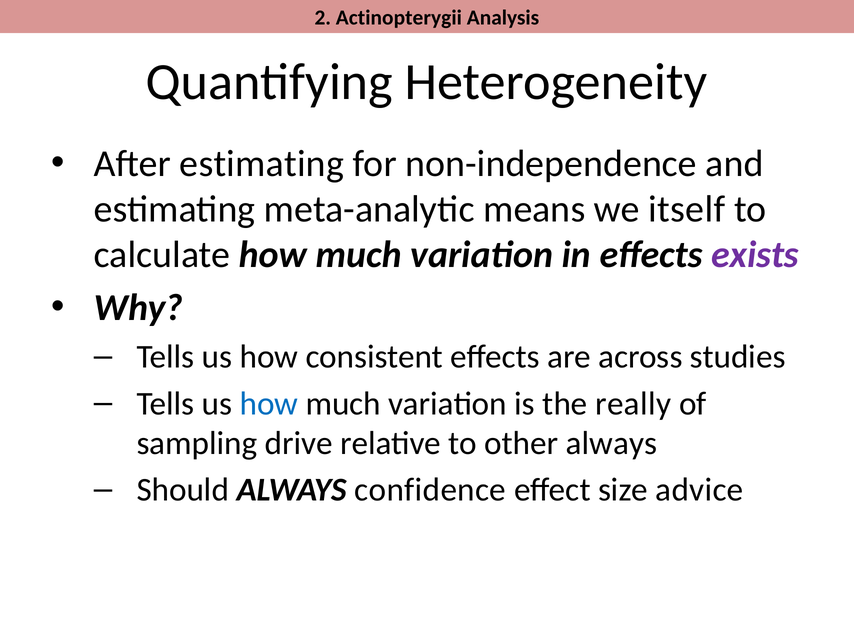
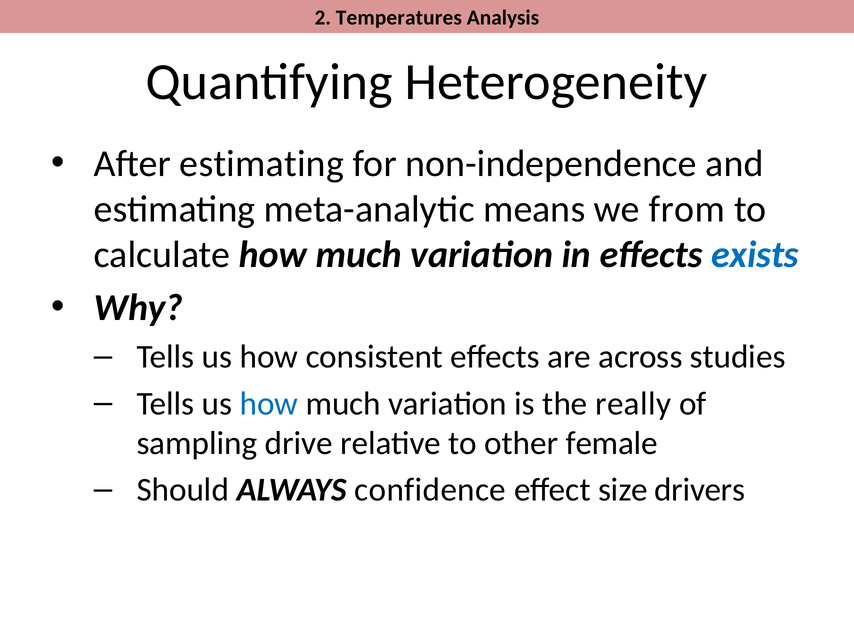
Actinopterygii: Actinopterygii -> Temperatures (399, 17)
itself: itself -> from (687, 209)
exists colour: purple -> blue (755, 255)
other always: always -> female (612, 443)
advice: advice -> drivers (700, 490)
